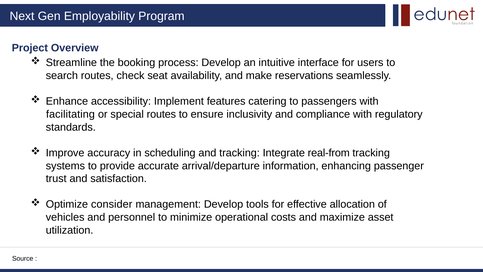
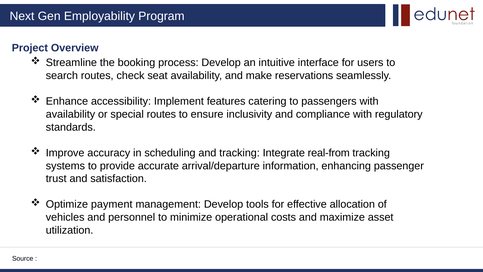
facilitating: facilitating -> availability (70, 114)
consider: consider -> payment (112, 204)
